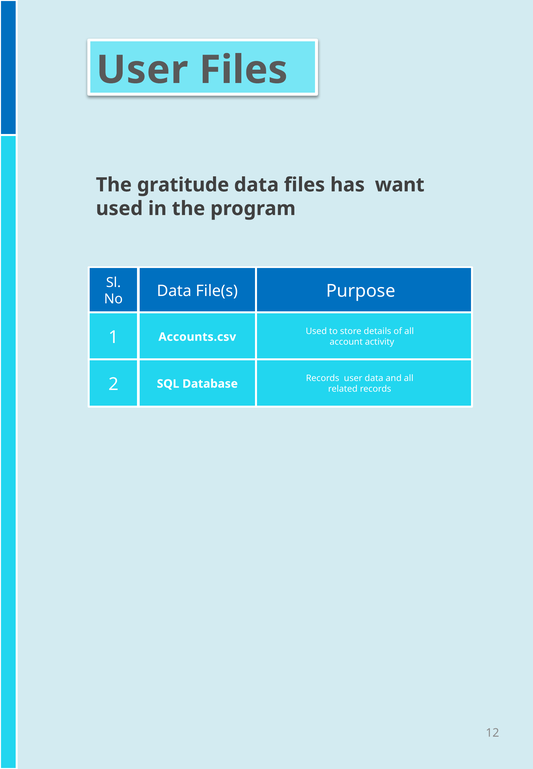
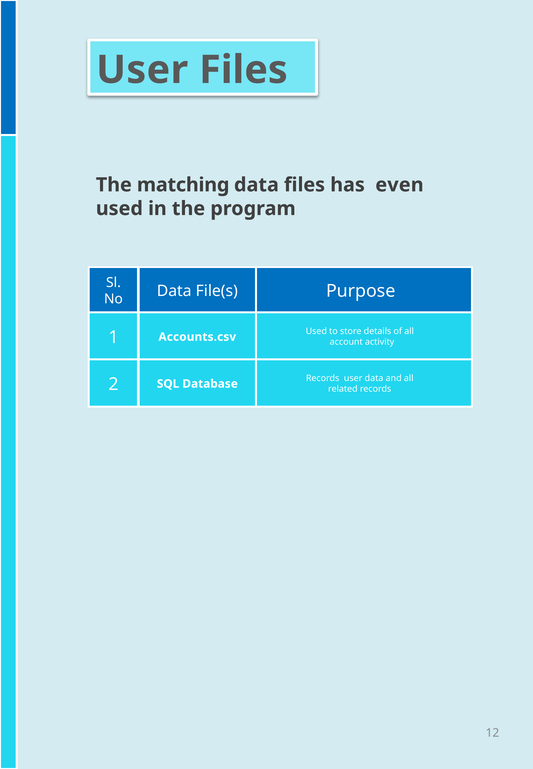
gratitude: gratitude -> matching (183, 185)
want: want -> even (399, 185)
